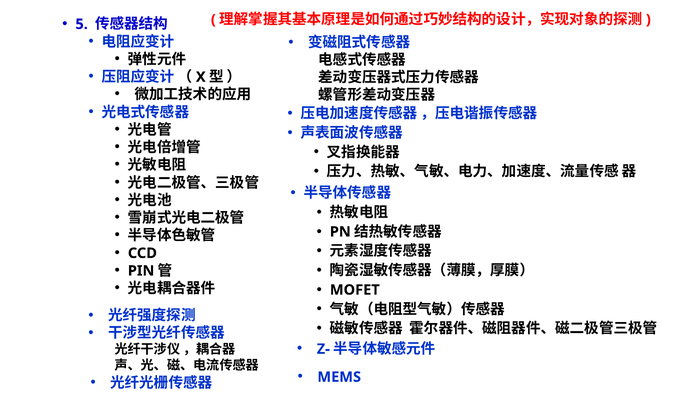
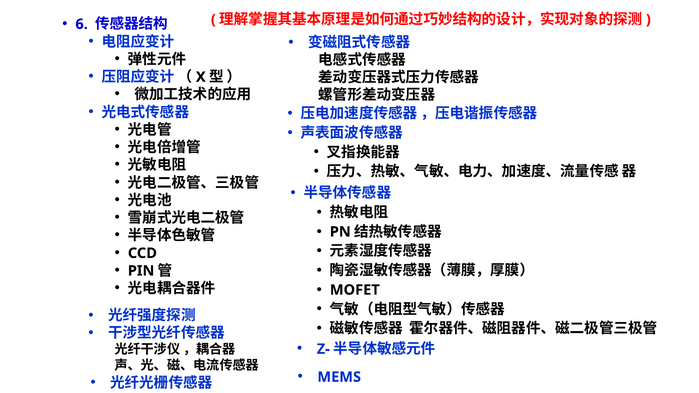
5: 5 -> 6 (82, 24)
